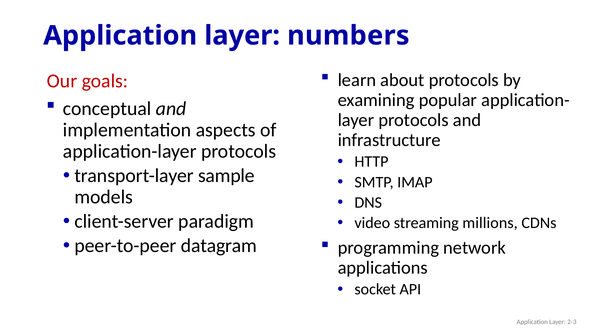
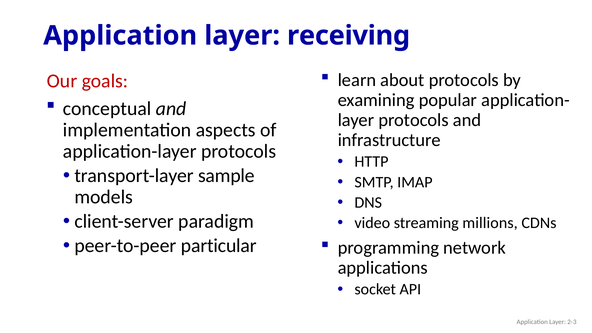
numbers: numbers -> receiving (349, 36)
datagram: datagram -> particular (219, 246)
